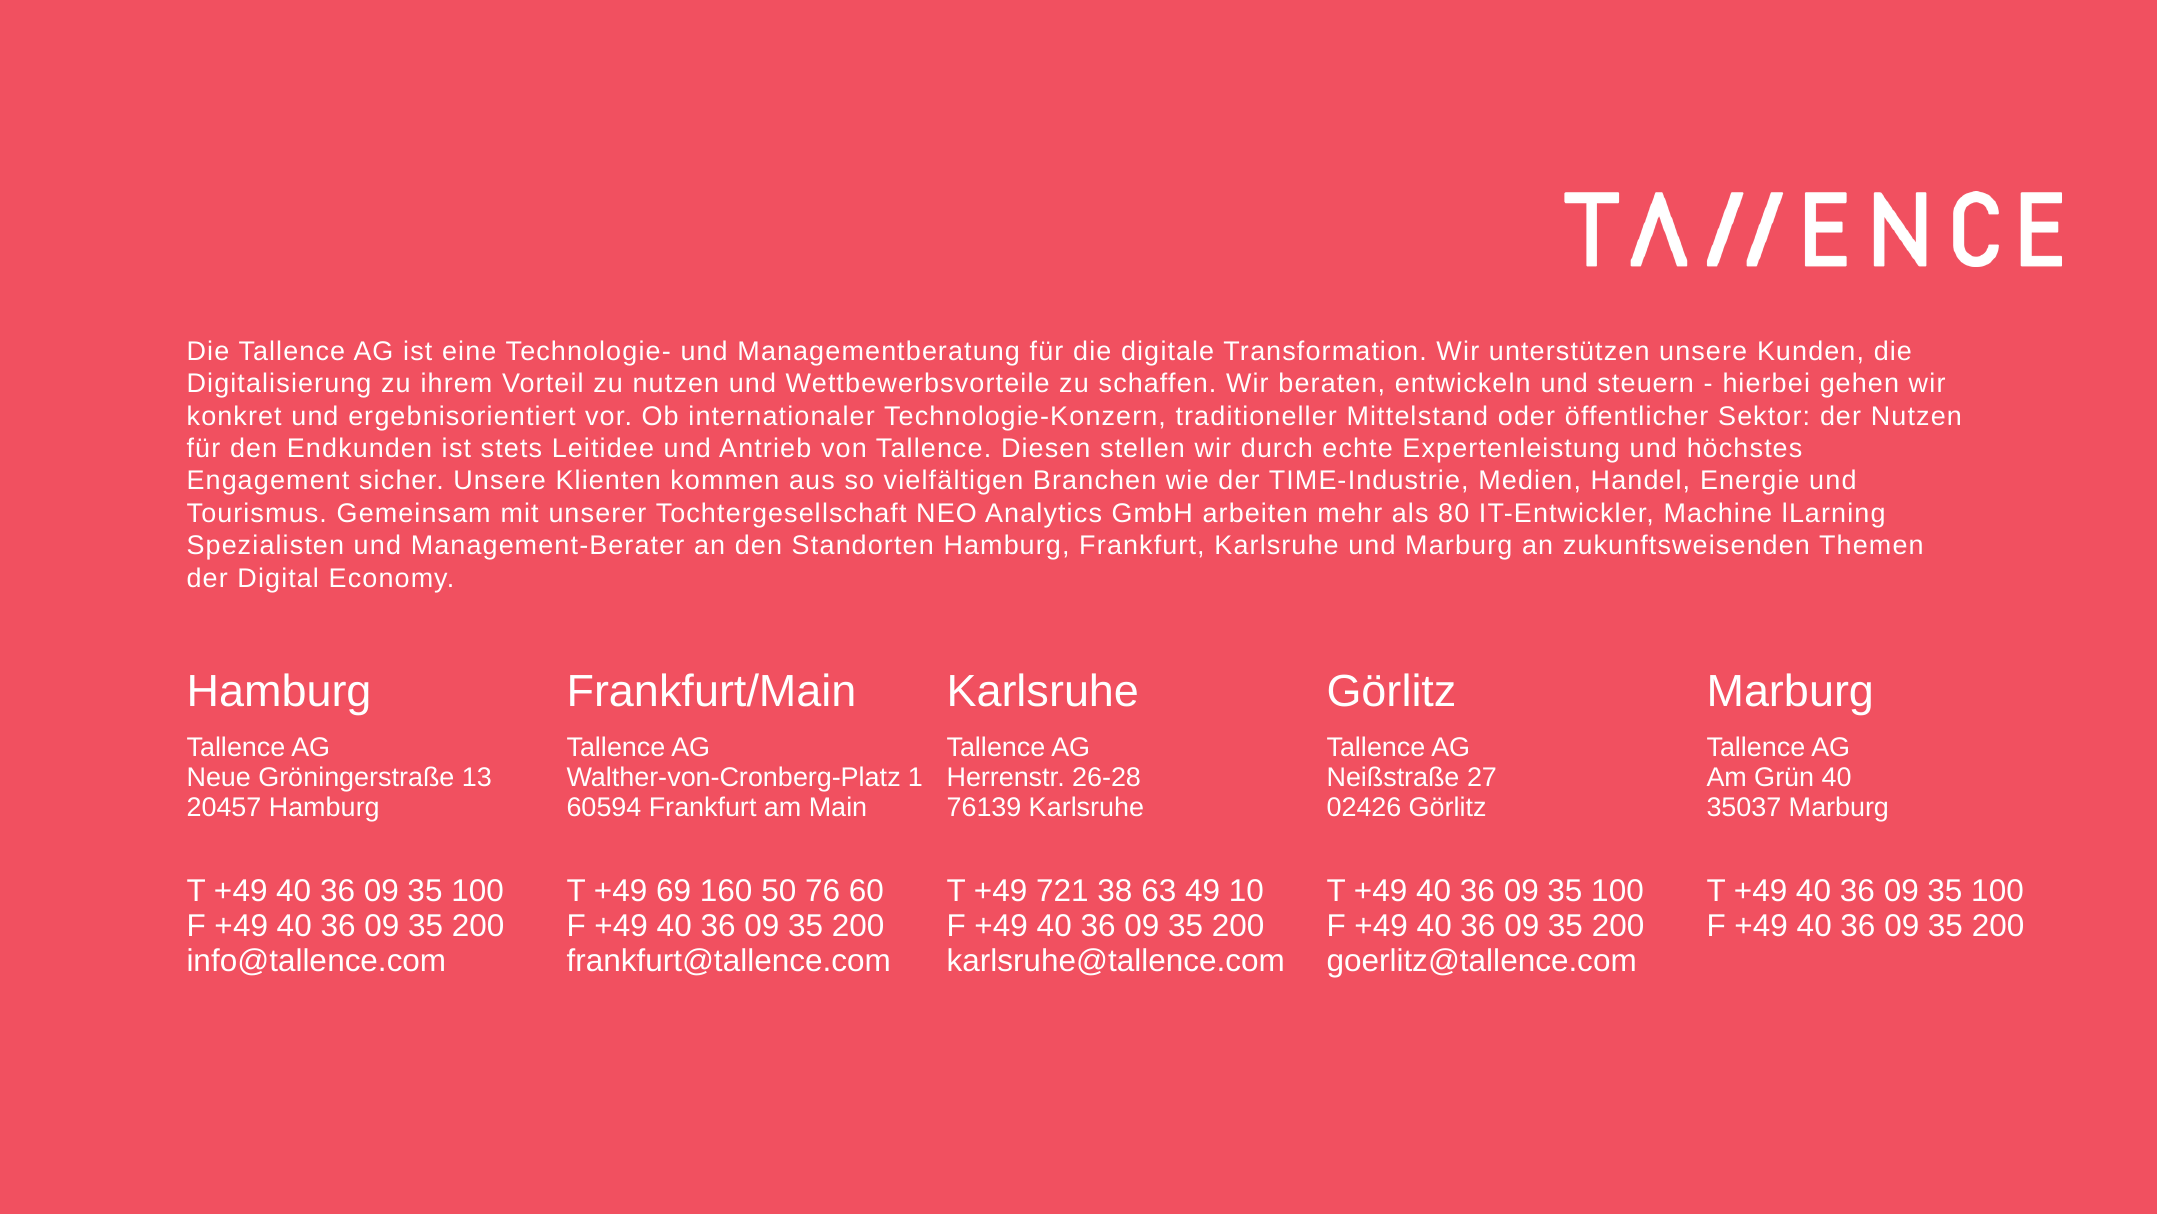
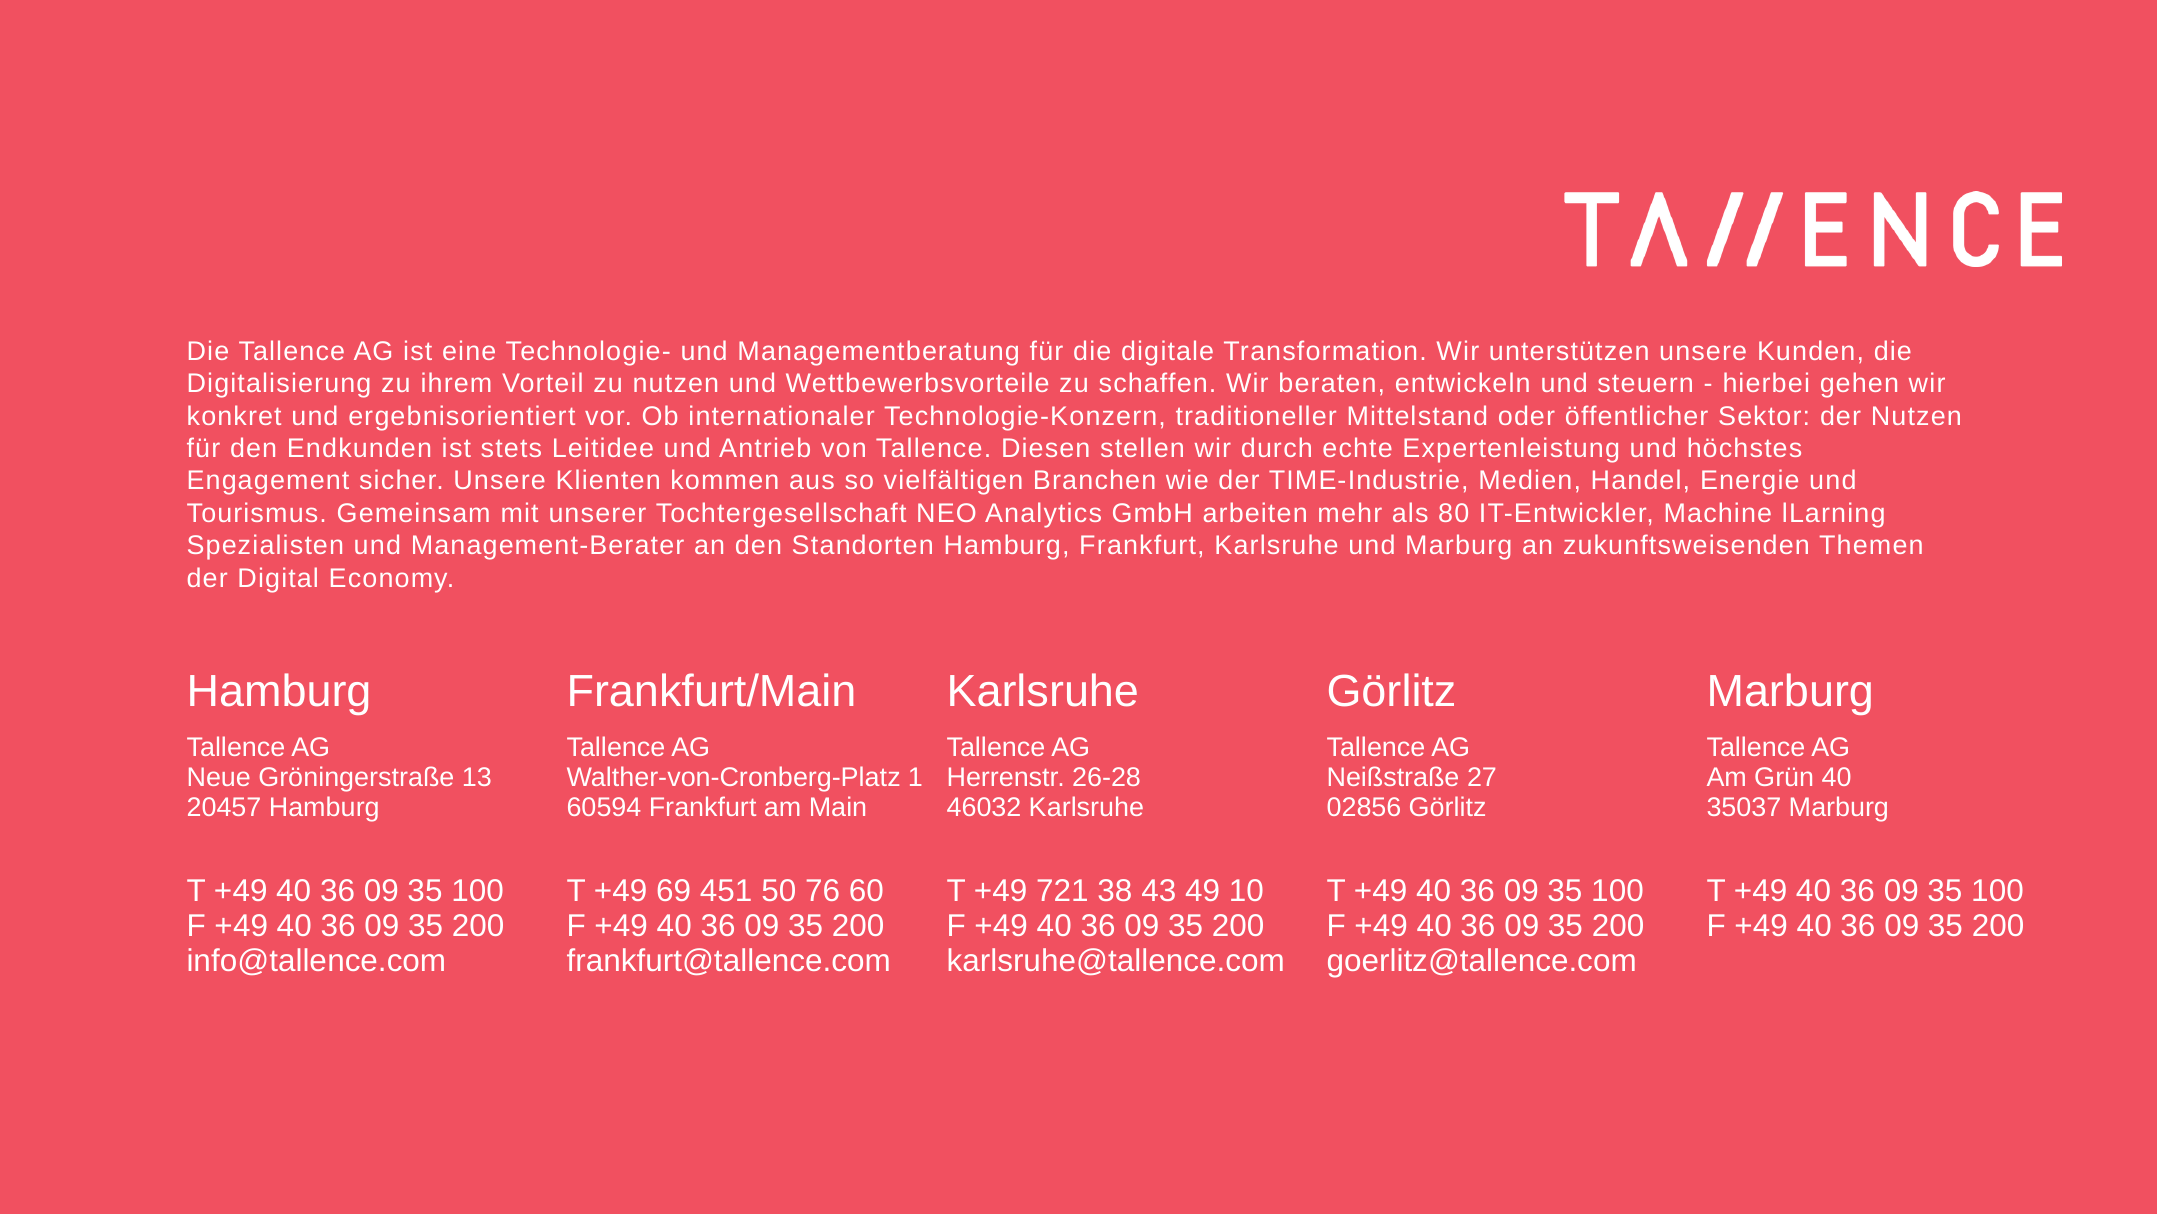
76139: 76139 -> 46032 (984, 807)
02426: 02426 -> 02856 (1364, 807)
160: 160 -> 451 (726, 890)
63: 63 -> 43 (1159, 890)
